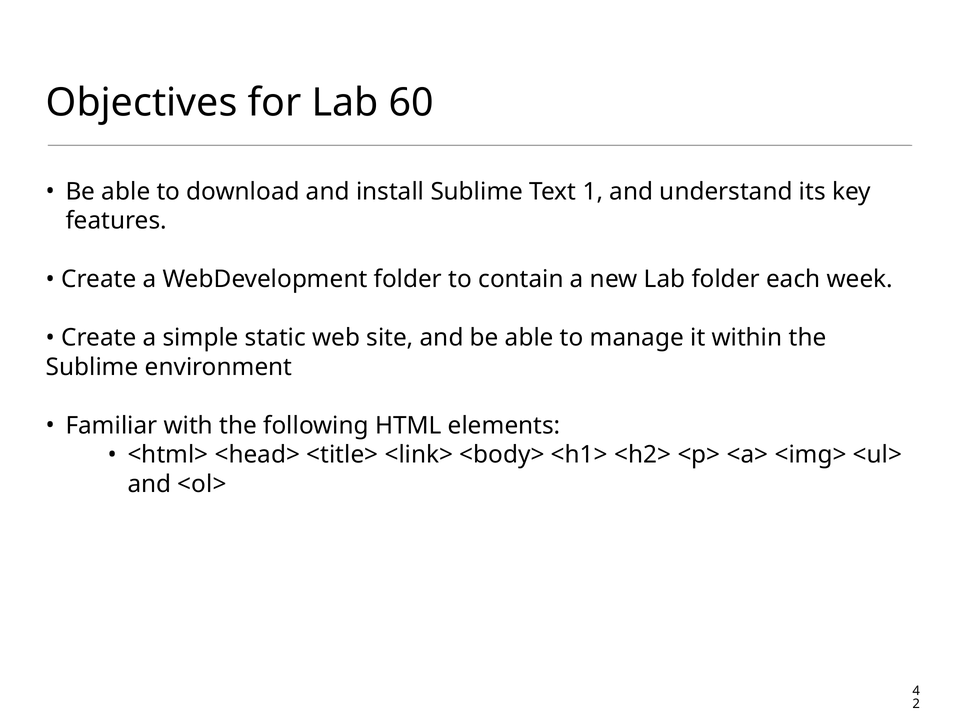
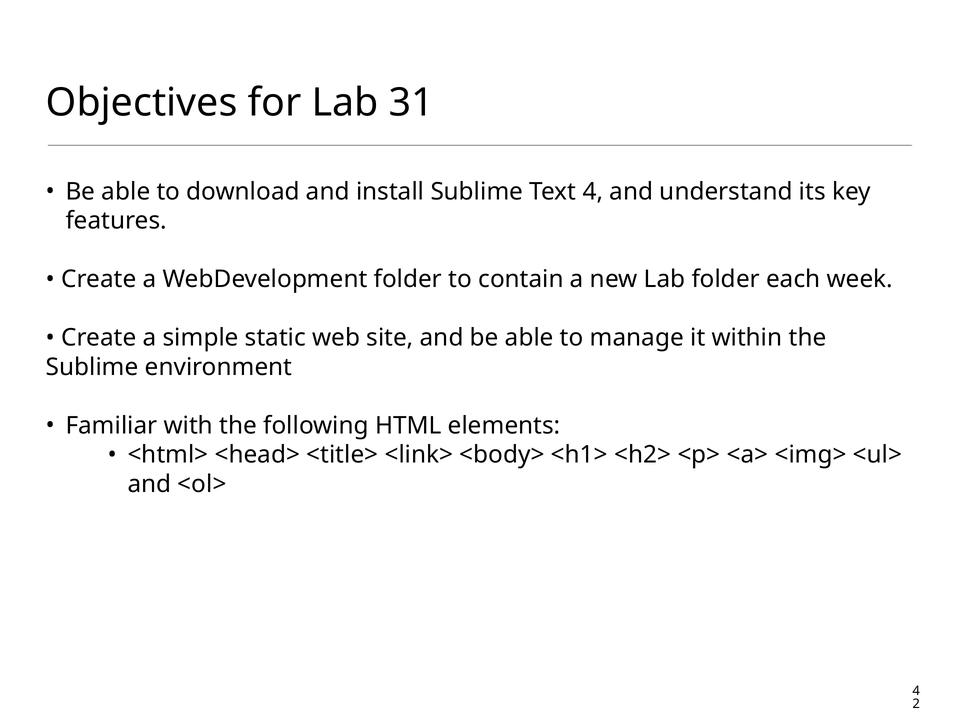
60: 60 -> 31 (411, 103)
Text 1: 1 -> 4 (593, 192)
